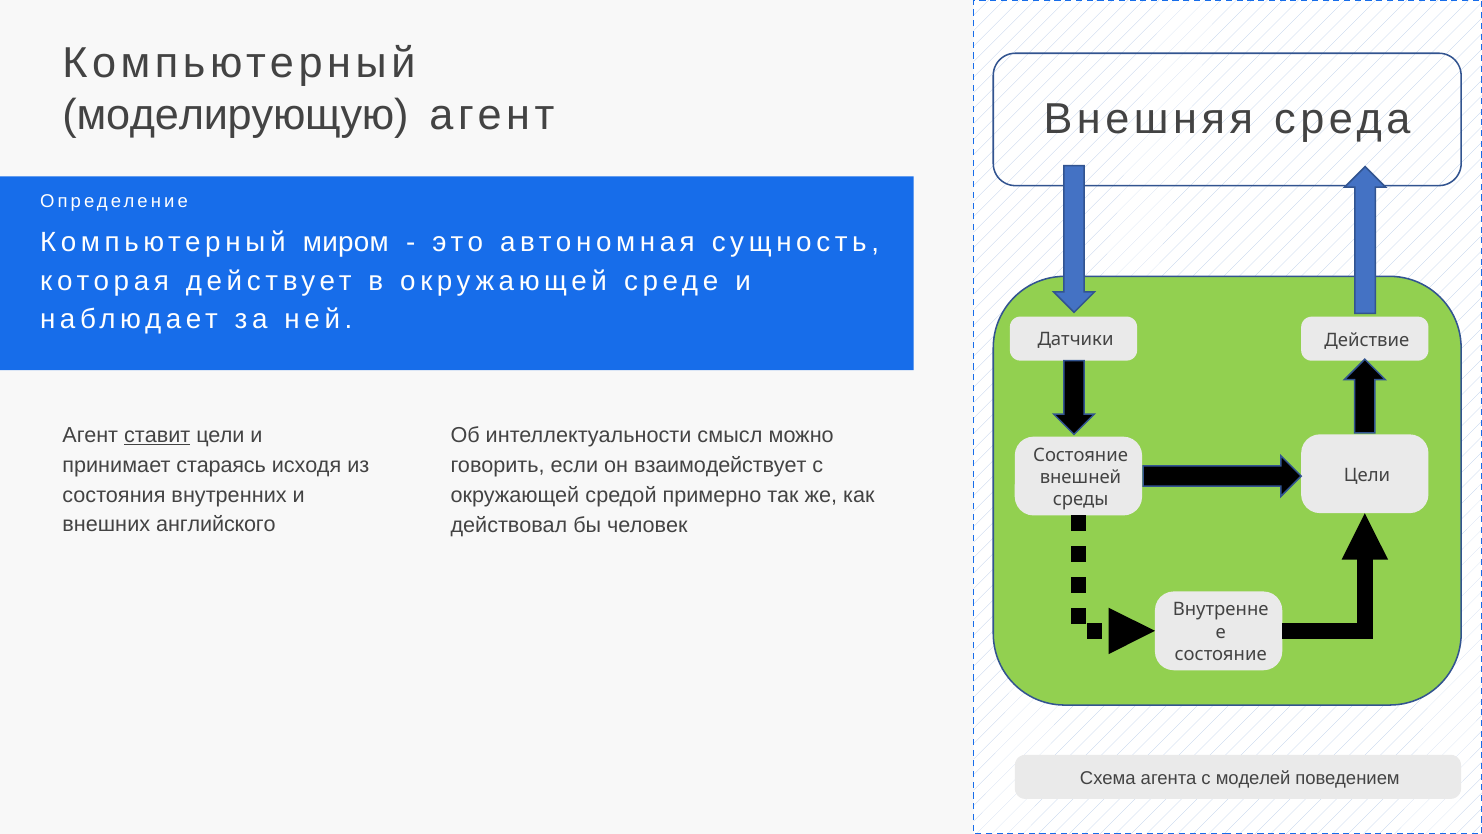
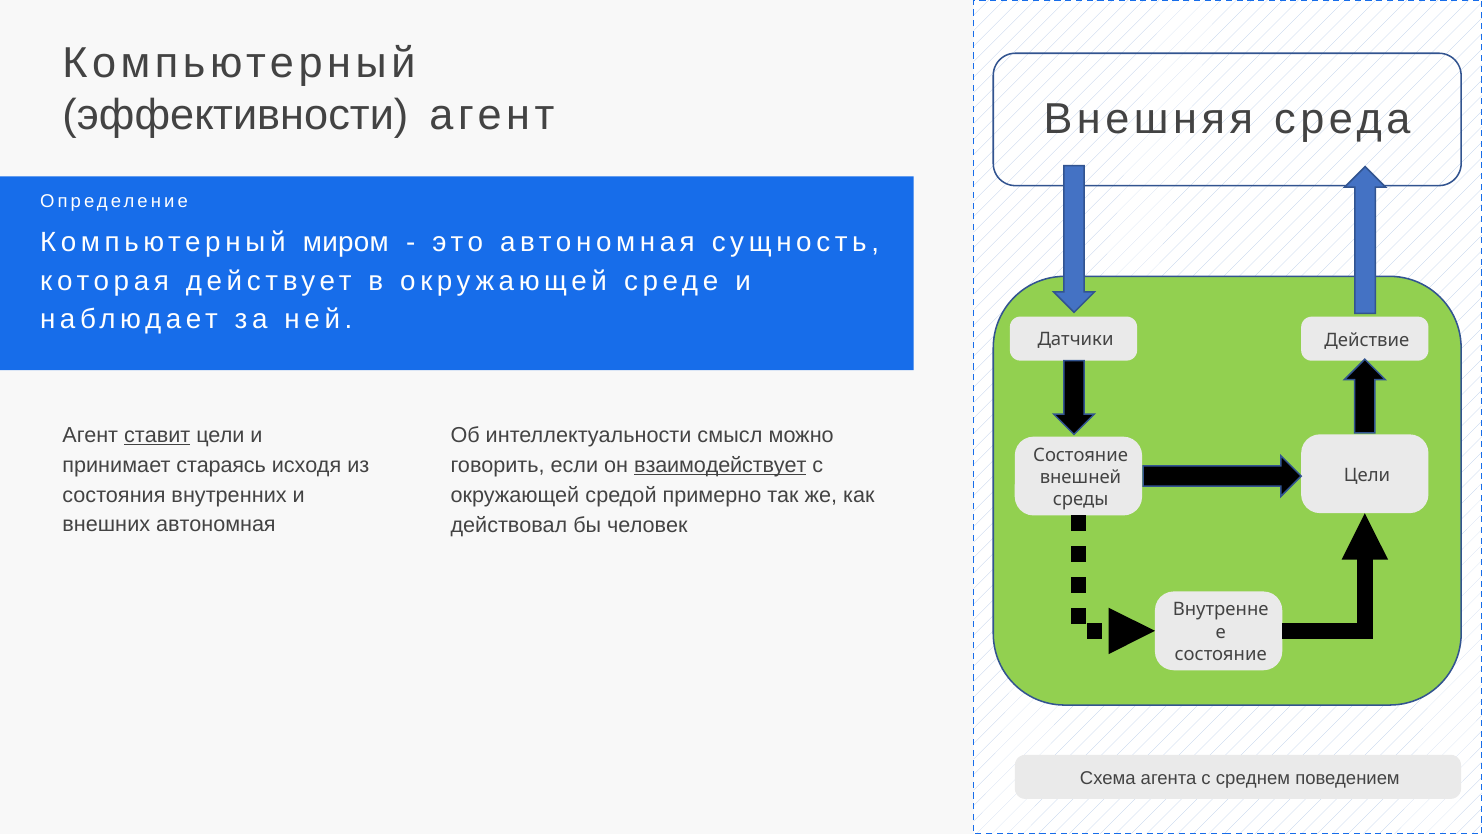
моделирующую: моделирующую -> эффективности (235, 115)
взаимодействует underline: none -> present (720, 465)
внешних английского: английского -> автономная (216, 524)
моделей: моделей -> среднем (1253, 778)
